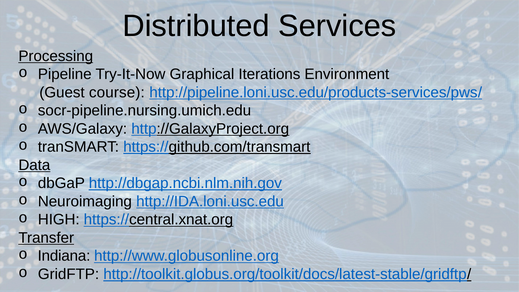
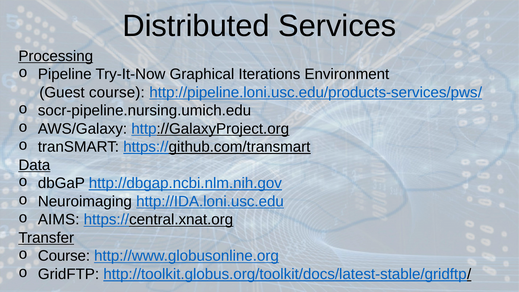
HIGH: HIGH -> AIMS (59, 220)
Indiana: Indiana -> Course (64, 256)
